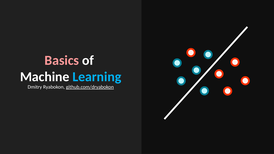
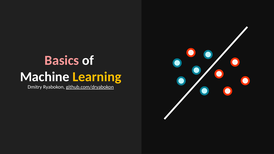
Learning colour: light blue -> yellow (97, 77)
